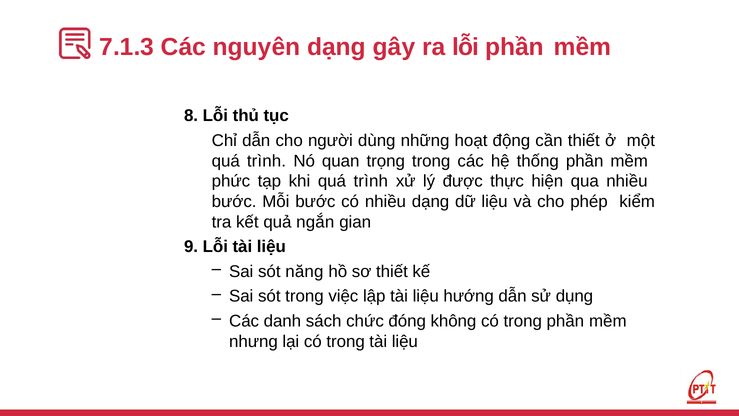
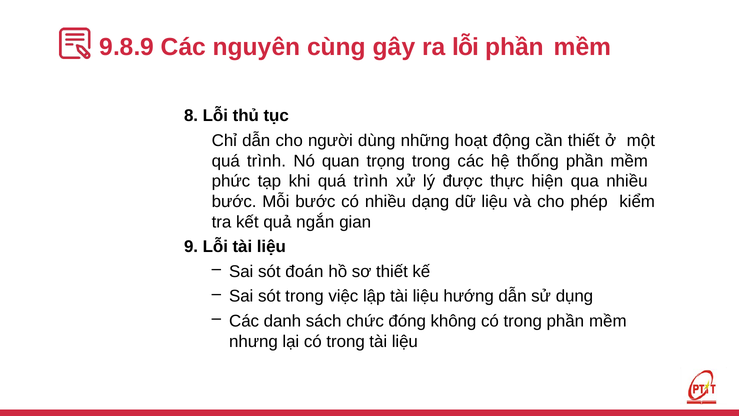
7.1.3: 7.1.3 -> 9.8.9 (127, 47)
nguyên dạng: dạng -> cùng (337, 47)
năng: năng -> đoán (304, 271)
